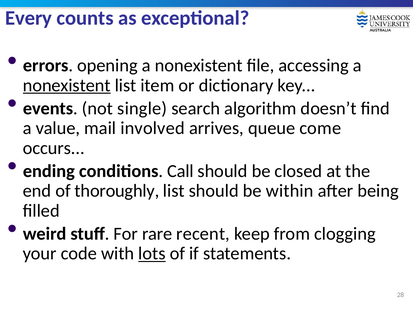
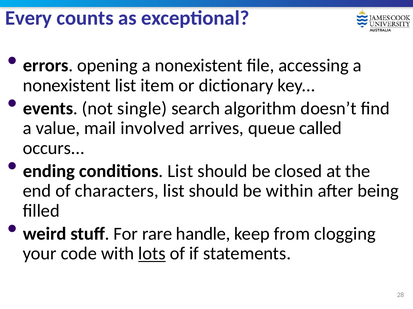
nonexistent underline: present -> none (67, 86)
come: come -> called (320, 129)
conditions Call: Call -> List (180, 172)
thoroughly: thoroughly -> characters (117, 191)
recent: recent -> handle (203, 234)
